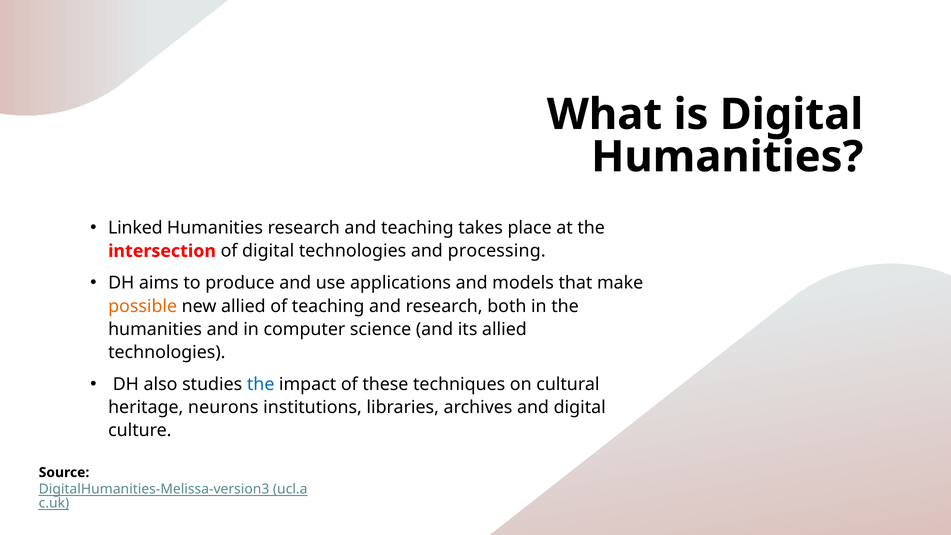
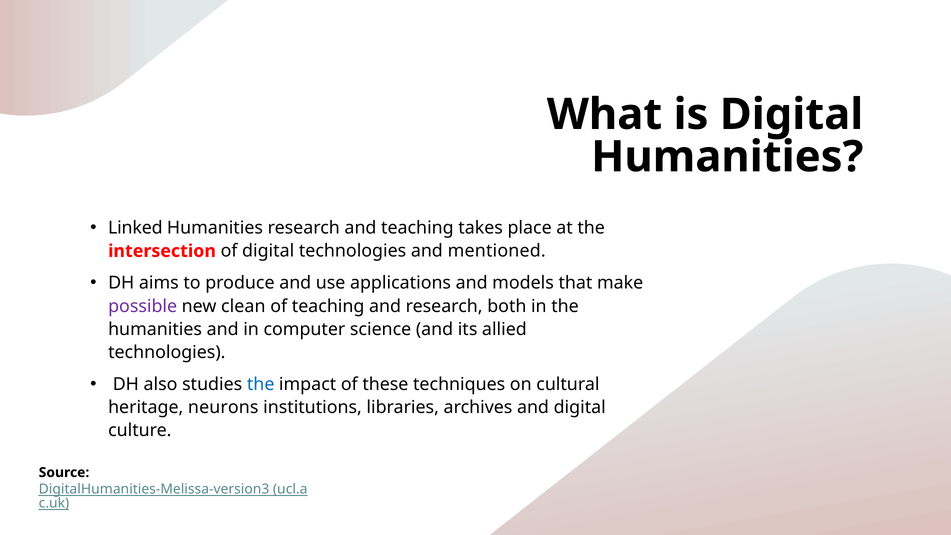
processing: processing -> mentioned (497, 251)
possible colour: orange -> purple (143, 306)
new allied: allied -> clean (243, 306)
